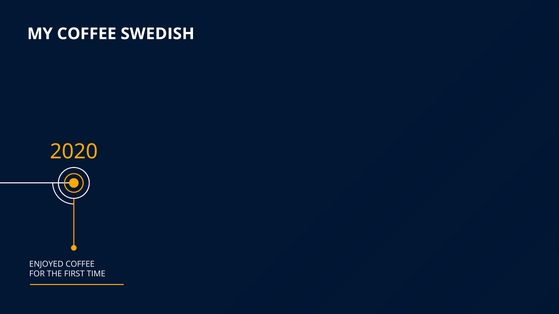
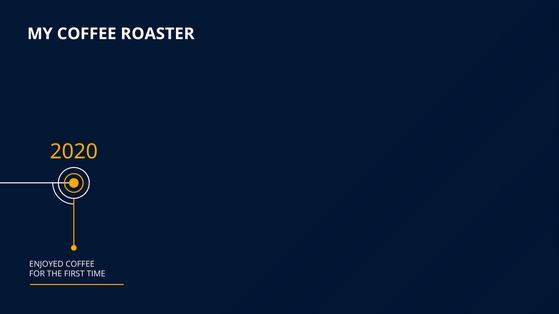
SWEDISH: SWEDISH -> ROASTER (158, 34)
